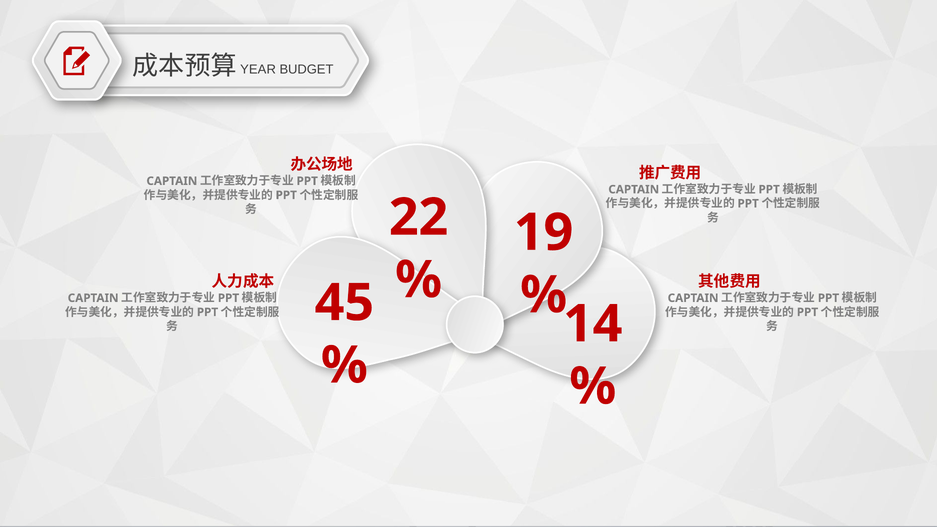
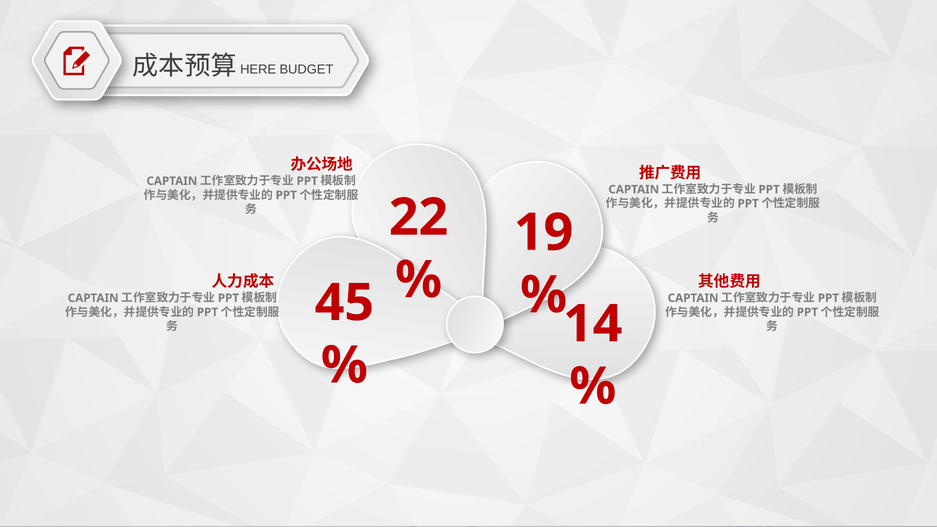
YEAR: YEAR -> HERE (258, 70)
